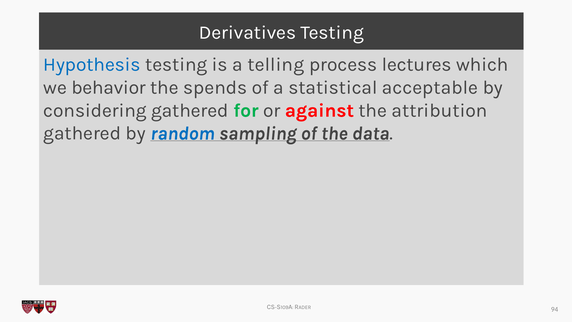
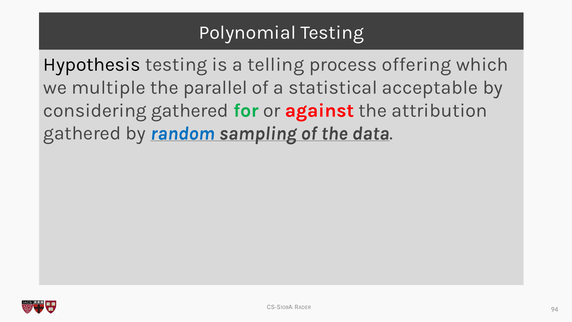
Derivatives: Derivatives -> Polynomial (247, 32)
Hypothesis colour: blue -> black (92, 65)
lectures: lectures -> offering (417, 65)
behavior: behavior -> multiple (109, 87)
spends: spends -> parallel (215, 87)
